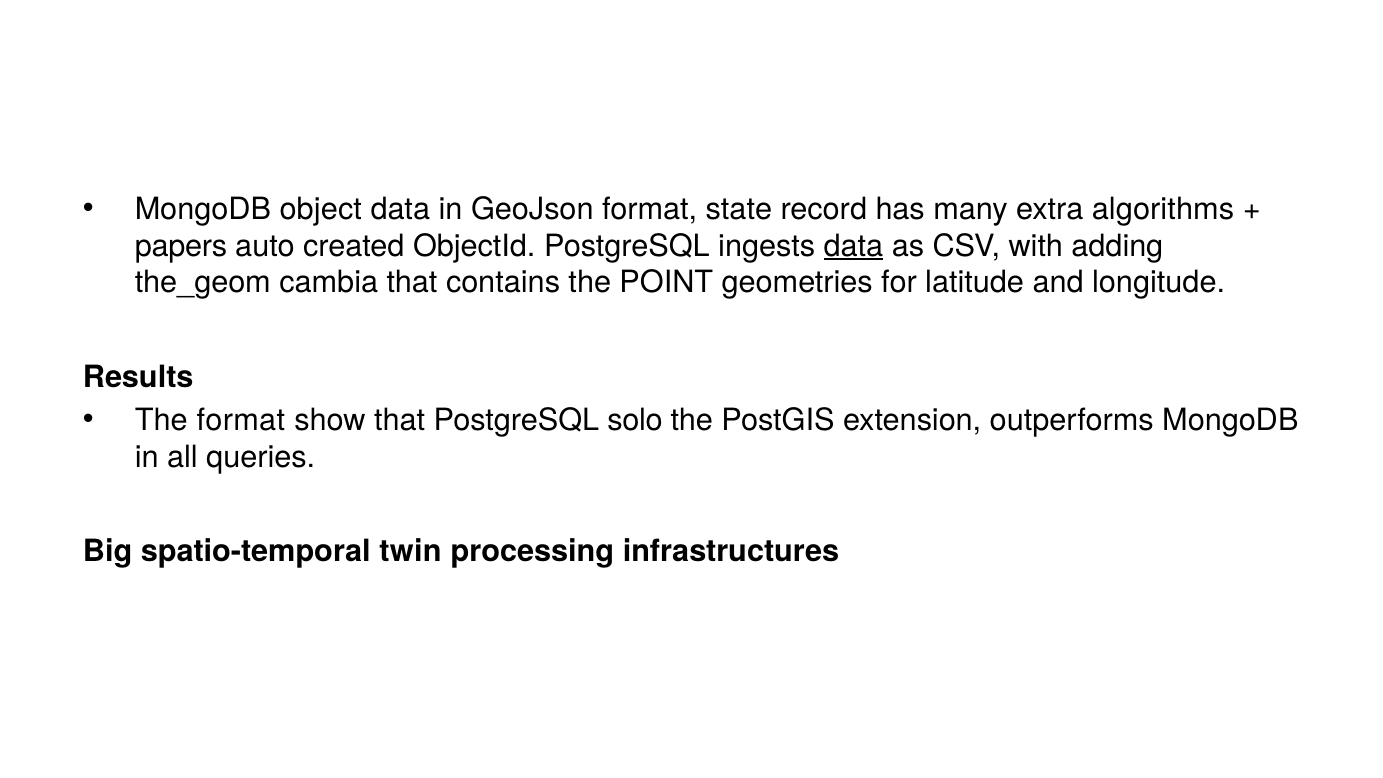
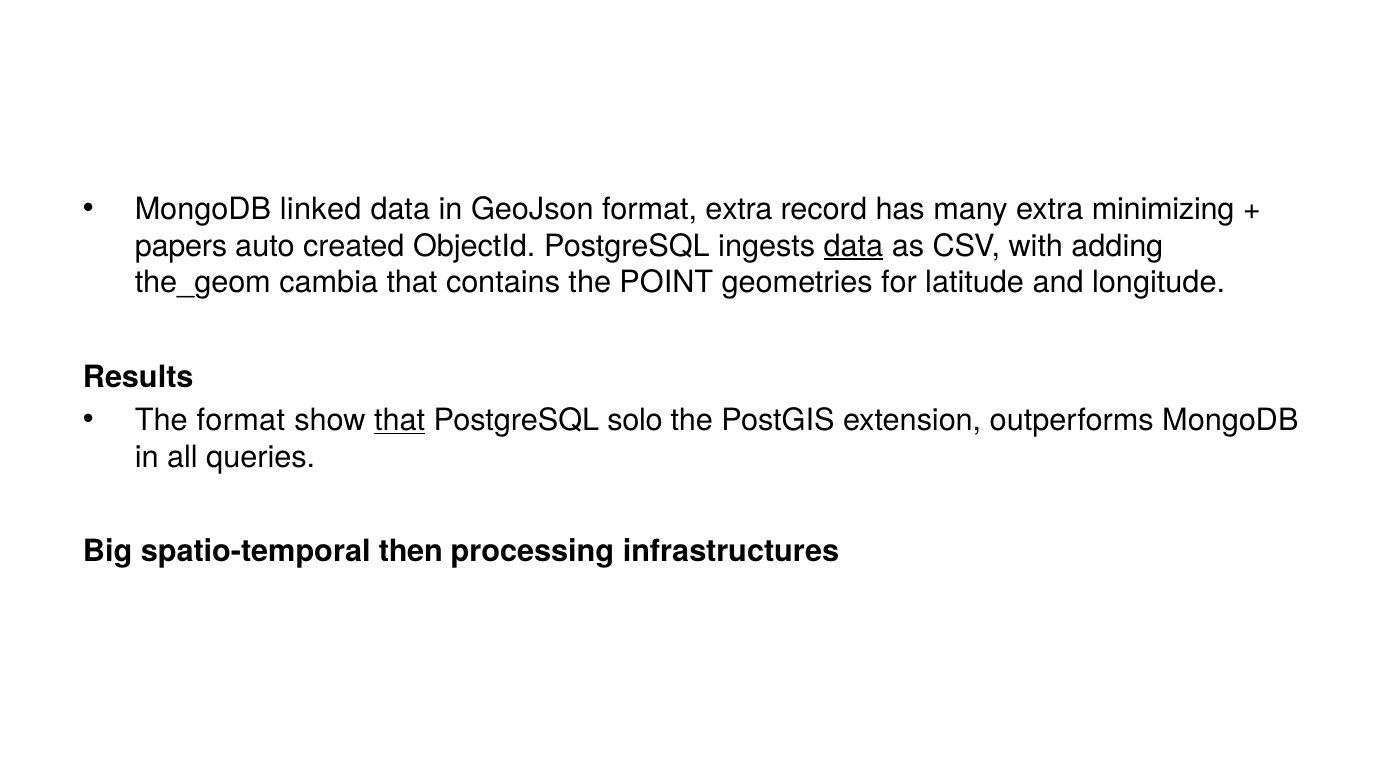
object: object -> linked (321, 209)
format state: state -> extra (739, 209)
algorithms: algorithms -> minimizing (1163, 209)
that underline: none -> present (400, 420)
twin: twin -> then (411, 552)
